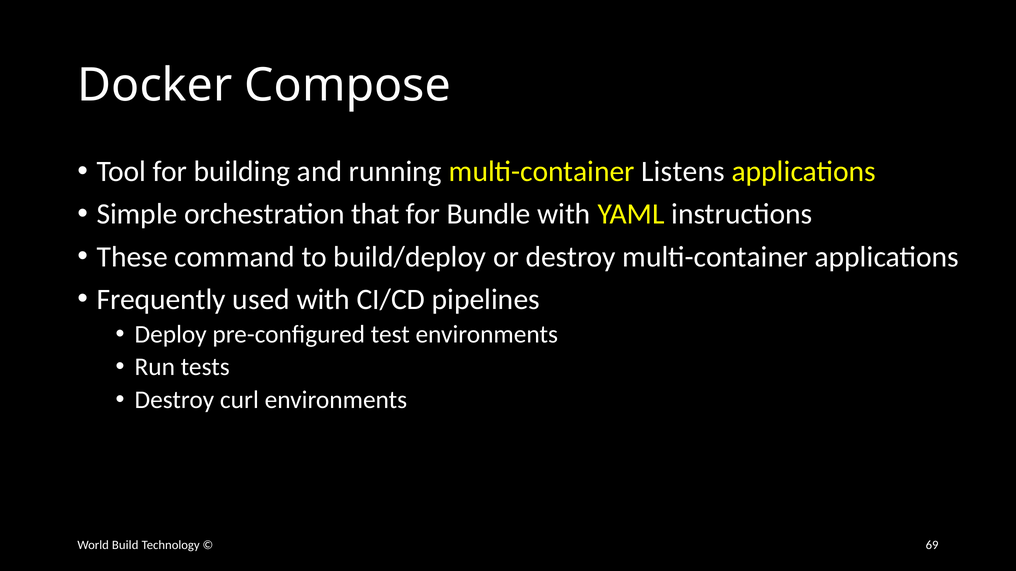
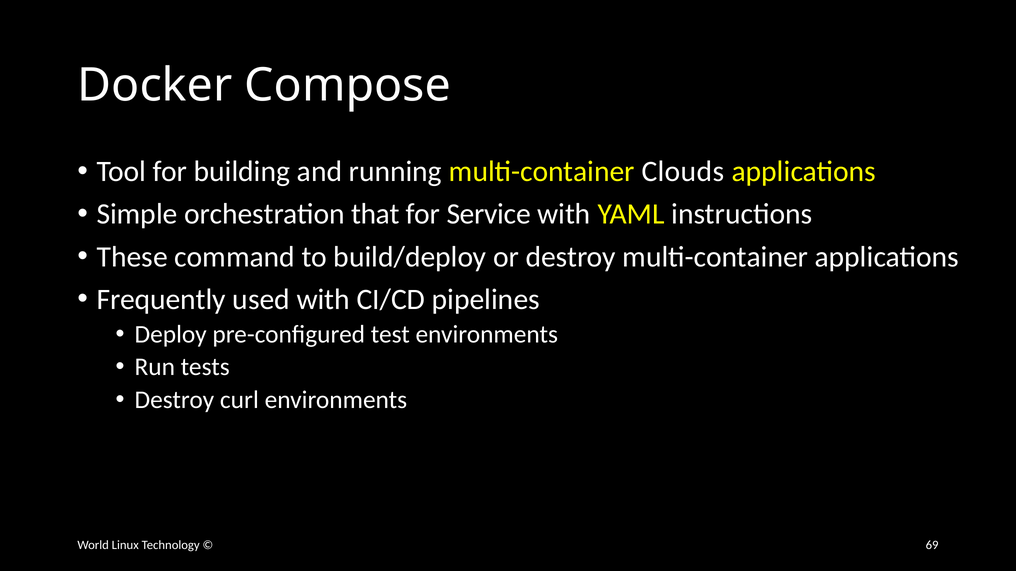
Listens: Listens -> Clouds (683, 172)
Bundle: Bundle -> Service (489, 214)
Build: Build -> Linux (125, 546)
